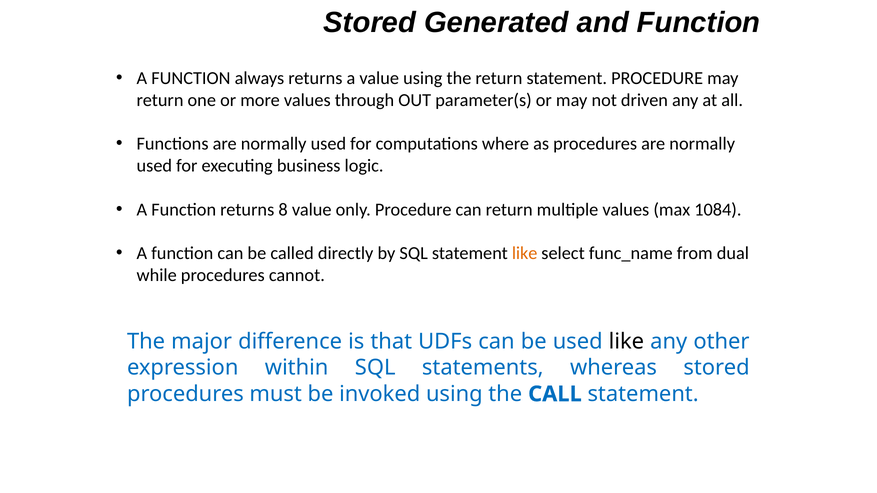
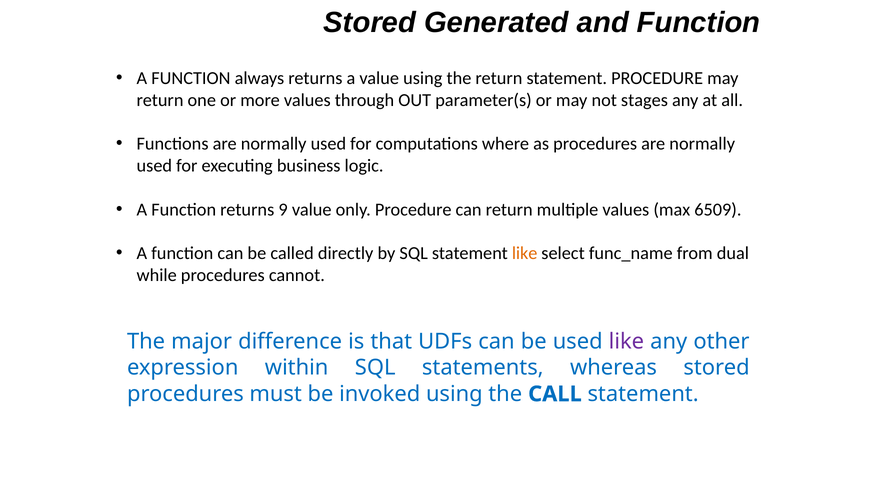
driven: driven -> stages (644, 100)
8: 8 -> 9 (283, 210)
1084: 1084 -> 6509 (718, 210)
like colour: black -> purple (626, 342)
